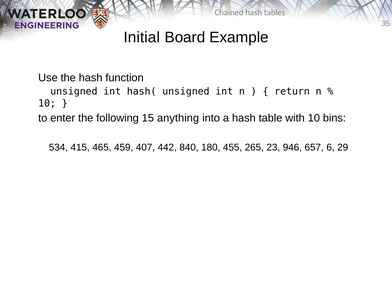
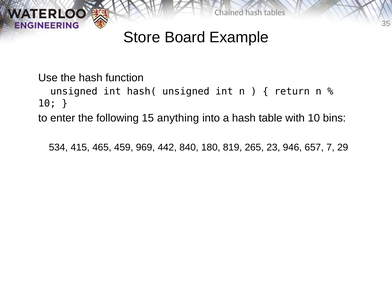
Initial: Initial -> Store (142, 37)
407: 407 -> 969 (145, 147)
455: 455 -> 819 (233, 147)
6: 6 -> 7 (330, 147)
